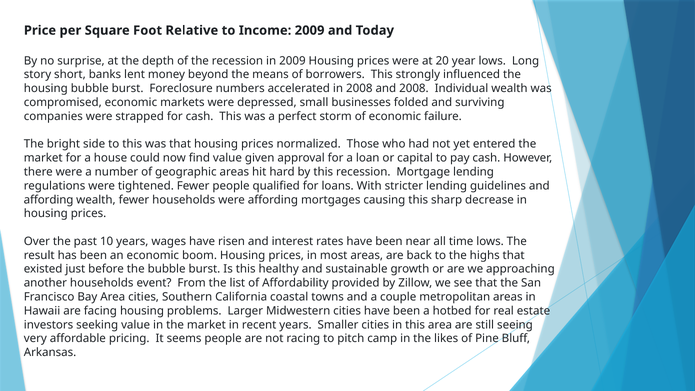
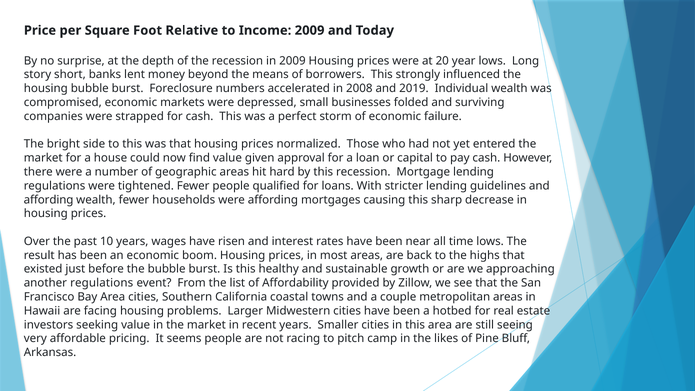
and 2008: 2008 -> 2019 (414, 89)
another households: households -> regulations (102, 283)
